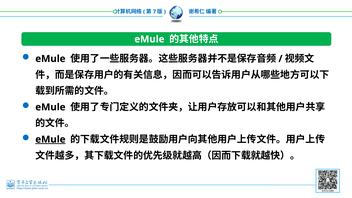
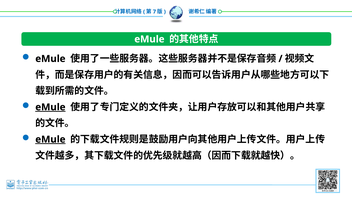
eMule underline: none -> present (50, 107)
